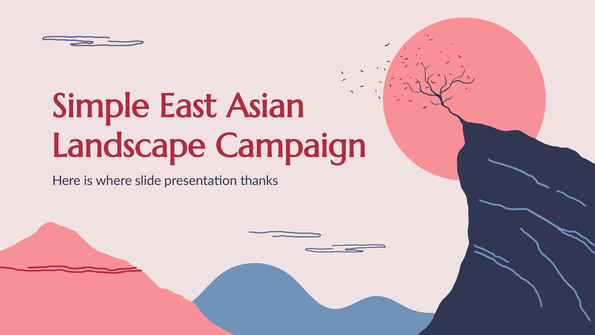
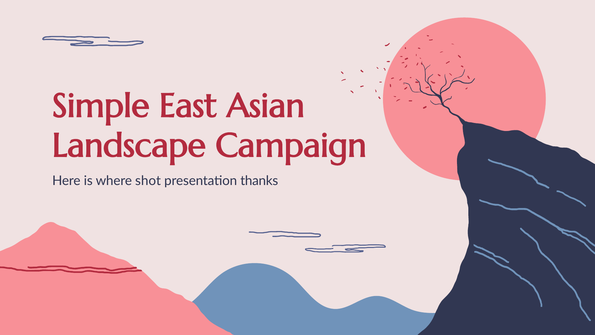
slide: slide -> shot (148, 181)
